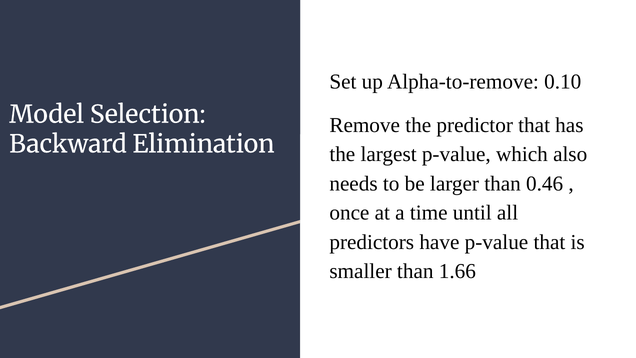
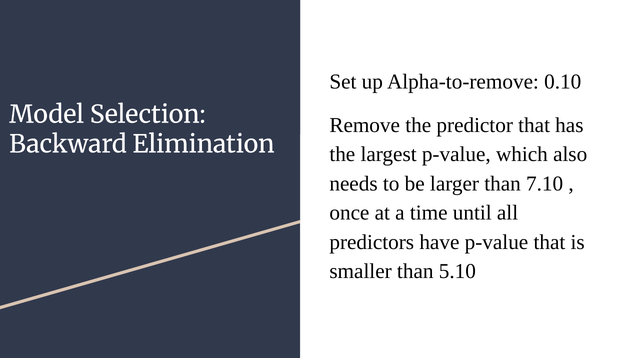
0.46: 0.46 -> 7.10 (545, 184)
1.66: 1.66 -> 5.10 (457, 271)
